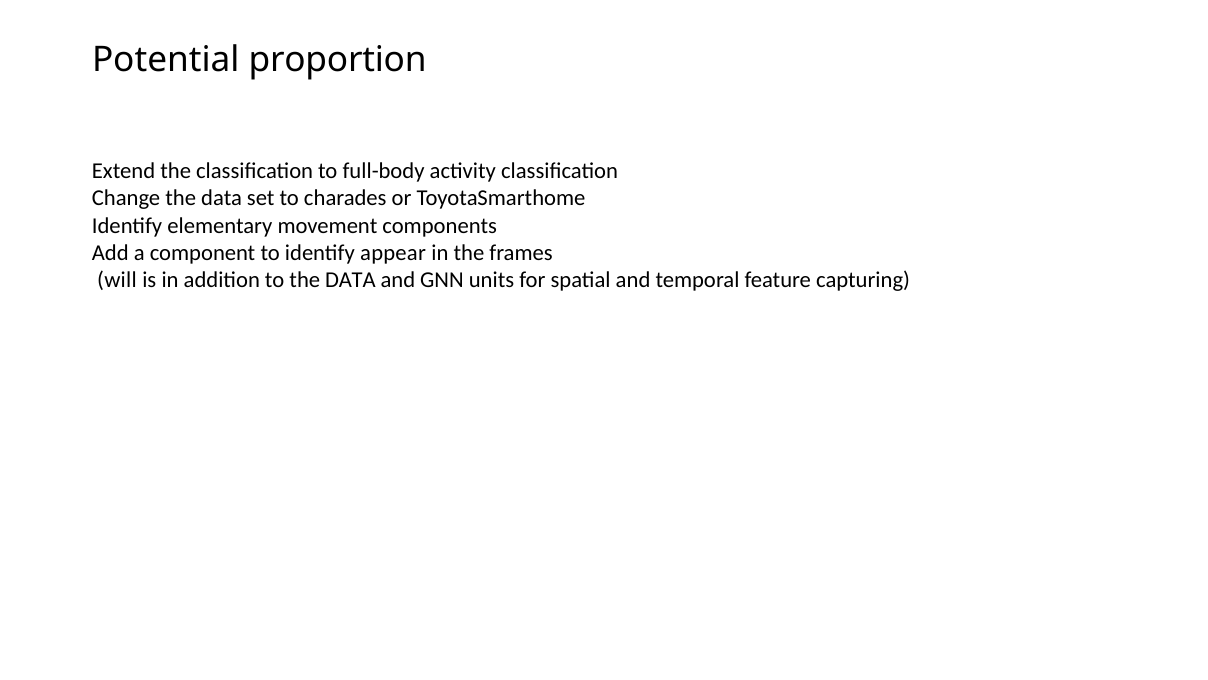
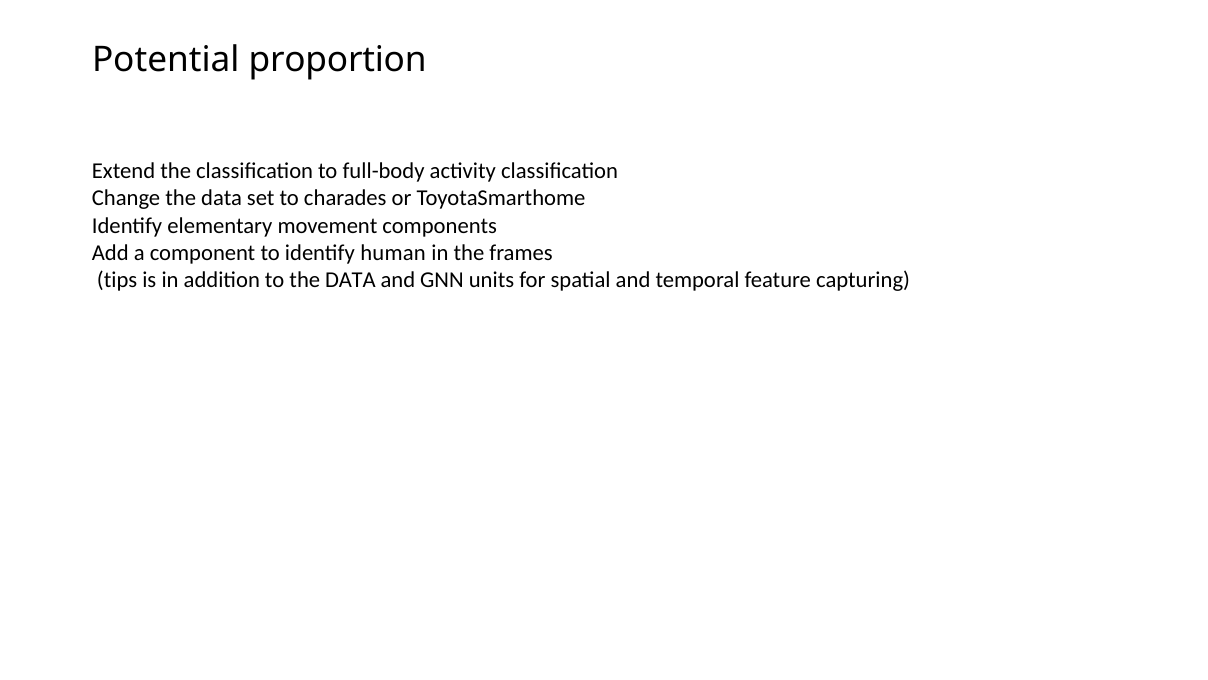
appear: appear -> human (393, 253)
will: will -> tips (117, 280)
